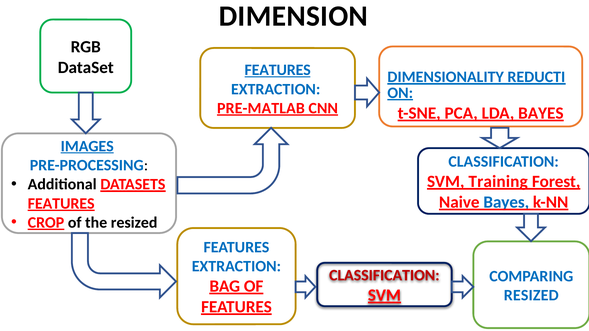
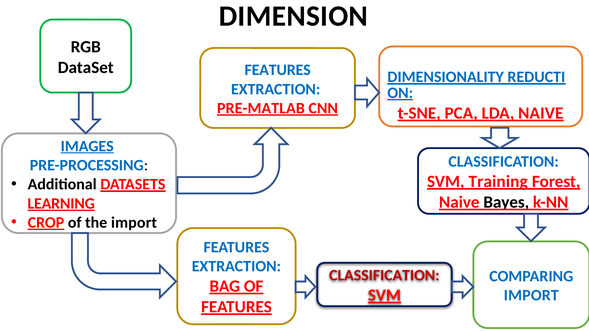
FEATURES underline: present -> none (278, 70)
LDA BAYES: BAYES -> NAIVE (541, 113)
Bayes colour: blue -> black (506, 202)
FEATURES: FEATURES -> LEARNING (61, 204)
the resized: resized -> import (134, 223)
RESIZED: RESIZED -> IMPORT (531, 296)
